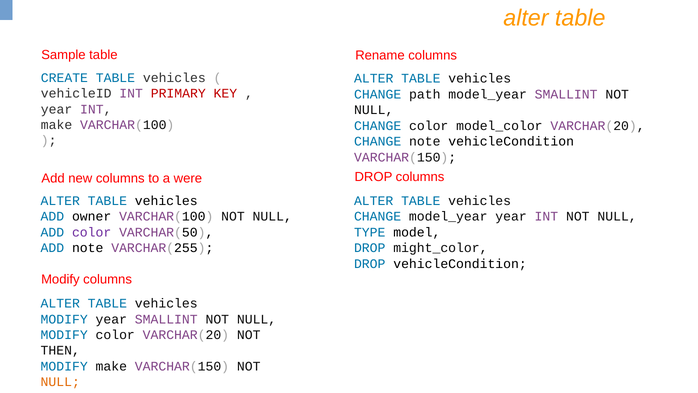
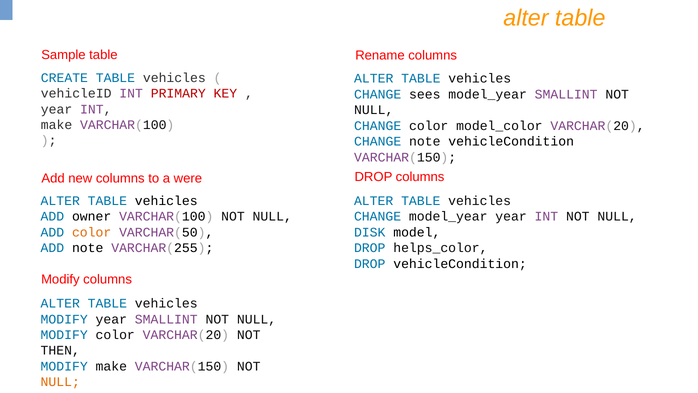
path: path -> sees (425, 94)
color colour: purple -> orange (92, 232)
TYPE: TYPE -> DISK (370, 232)
might_color: might_color -> helps_color (440, 248)
